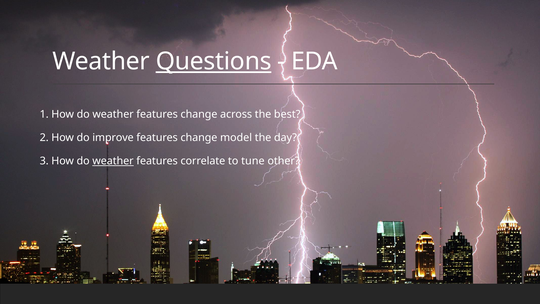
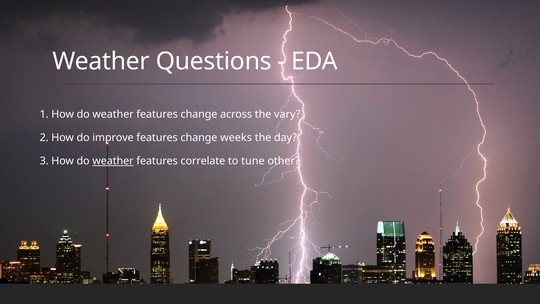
Questions underline: present -> none (214, 61)
best: best -> vary (287, 114)
model: model -> weeks (236, 138)
